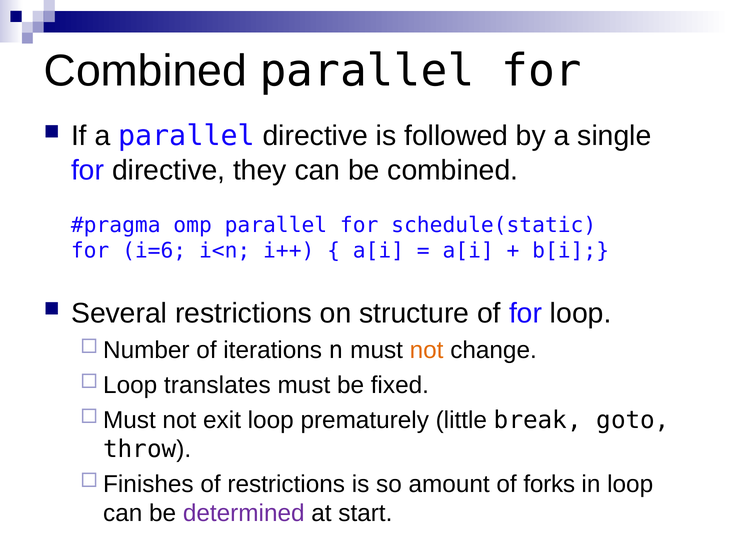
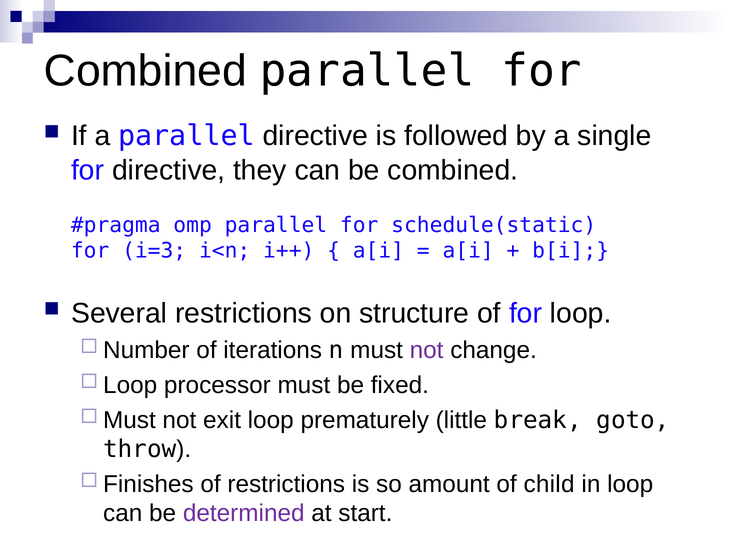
i=6: i=6 -> i=3 (154, 250)
not colour: orange -> purple (427, 350)
translates: translates -> processor (217, 385)
forks: forks -> child (549, 484)
